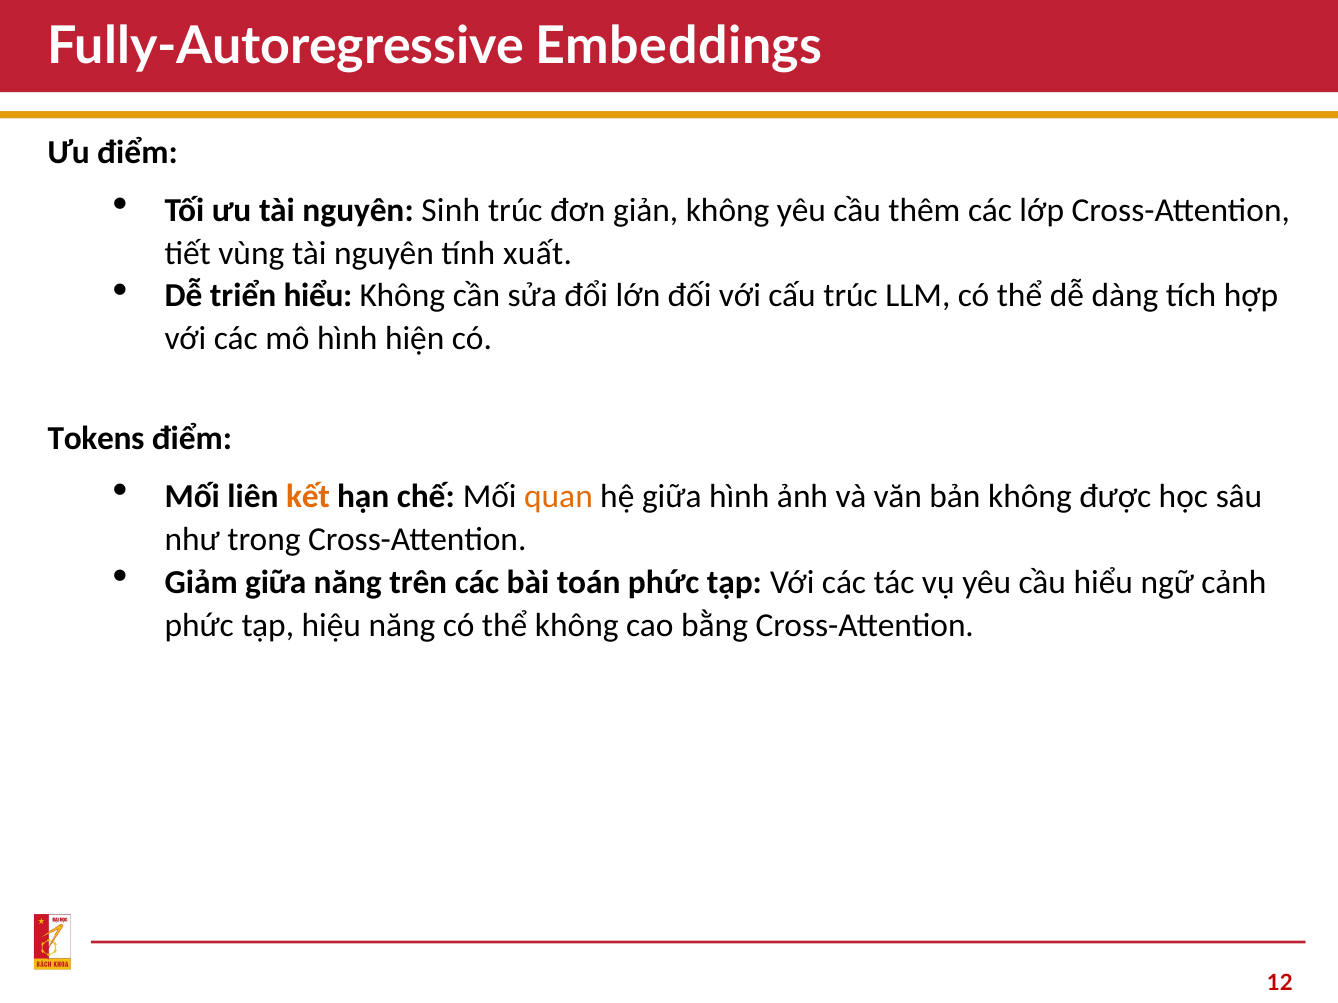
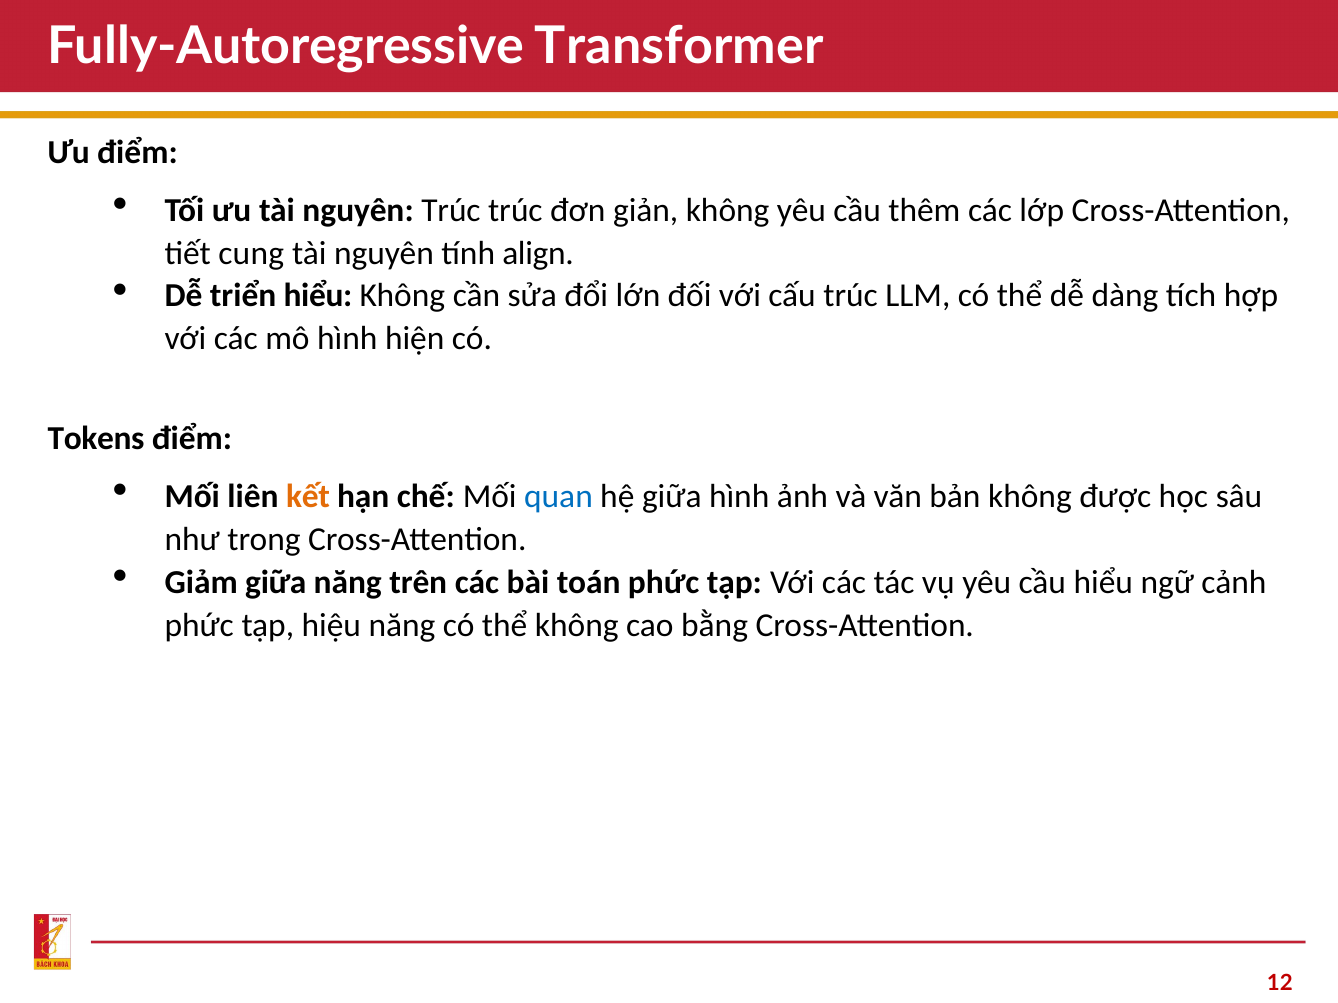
Embeddings: Embeddings -> Transformer (679, 46)
nguyên Sinh: Sinh -> Trúc (451, 210)
vùng: vùng -> cung (251, 253)
xuất: xuất -> align (538, 253)
quan colour: orange -> blue (558, 497)
